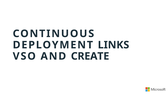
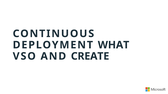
LINKS: LINKS -> WHAT (114, 45)
